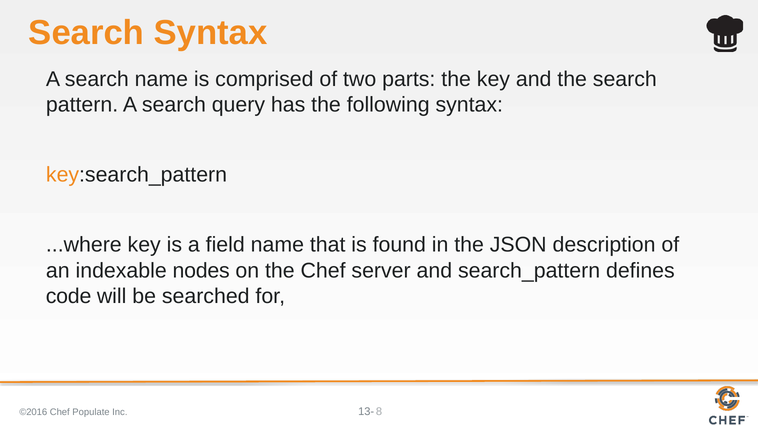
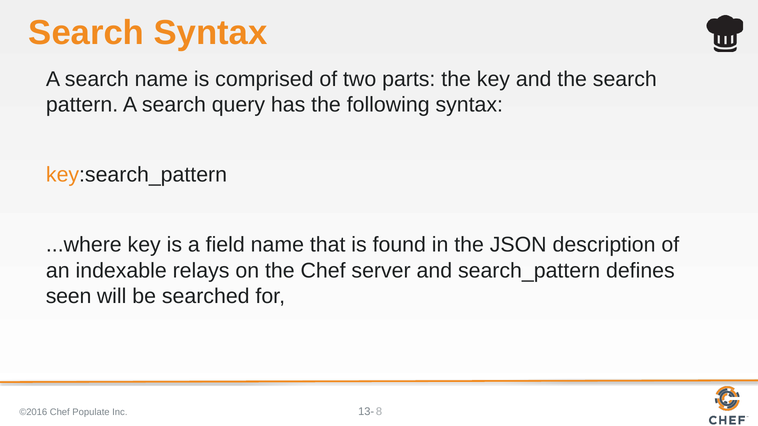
nodes: nodes -> relays (201, 271)
code: code -> seen (69, 296)
